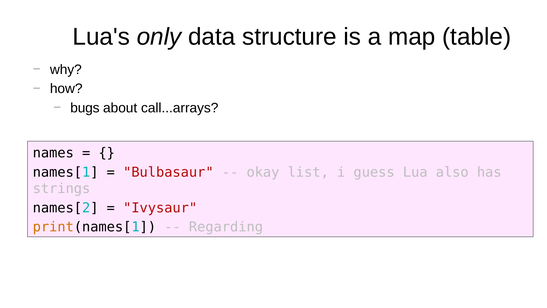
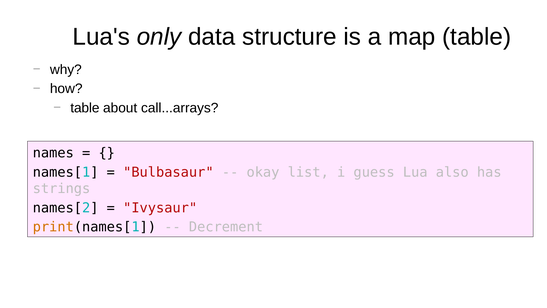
bugs: bugs -> table (85, 108)
Regarding: Regarding -> Decrement (226, 227)
